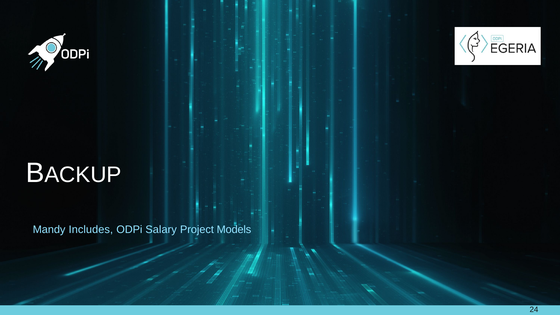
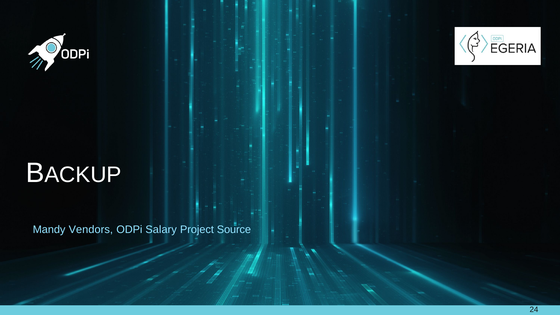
Includes: Includes -> Vendors (91, 229)
Models: Models -> Source (234, 229)
